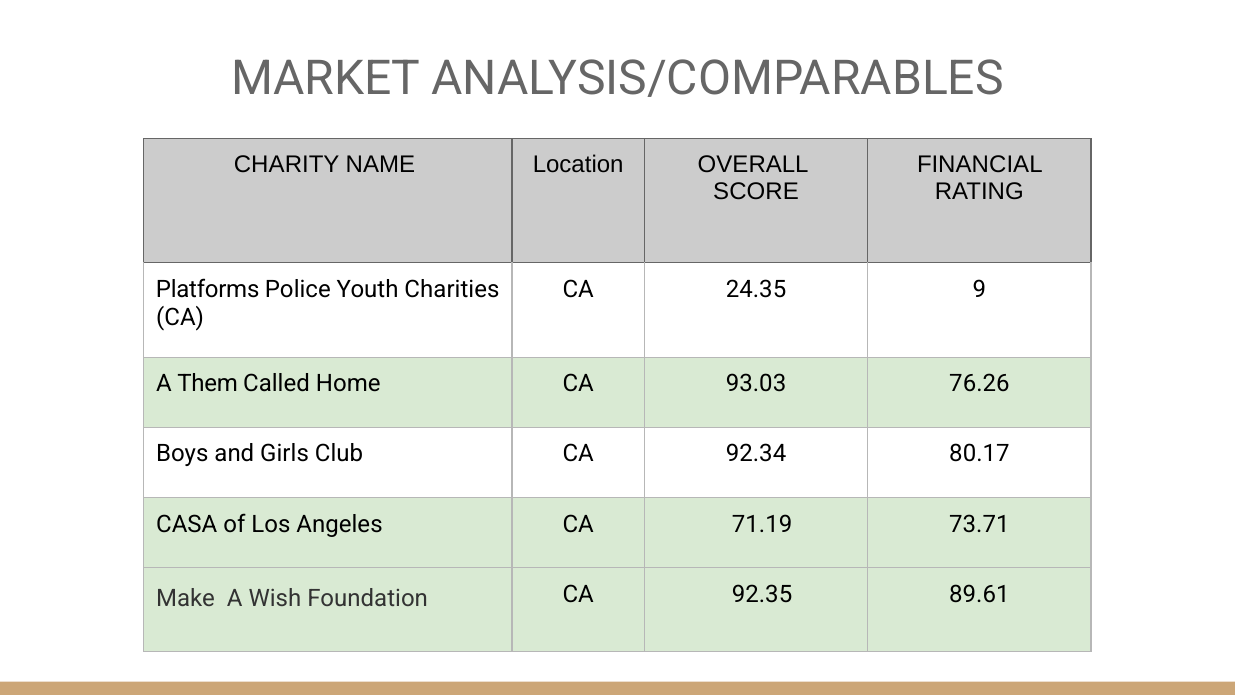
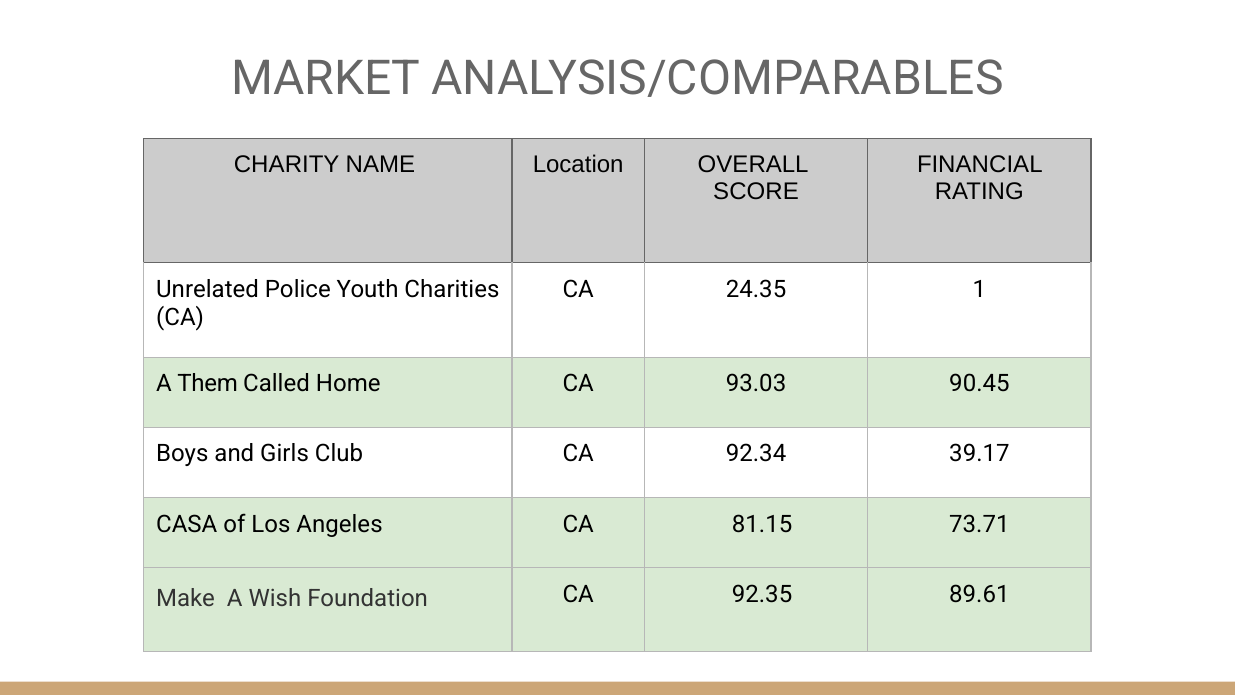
Platforms: Platforms -> Unrelated (208, 289)
9: 9 -> 1 (979, 289)
76.26: 76.26 -> 90.45 (979, 384)
80.17: 80.17 -> 39.17 (979, 454)
71.19: 71.19 -> 81.15 (762, 524)
